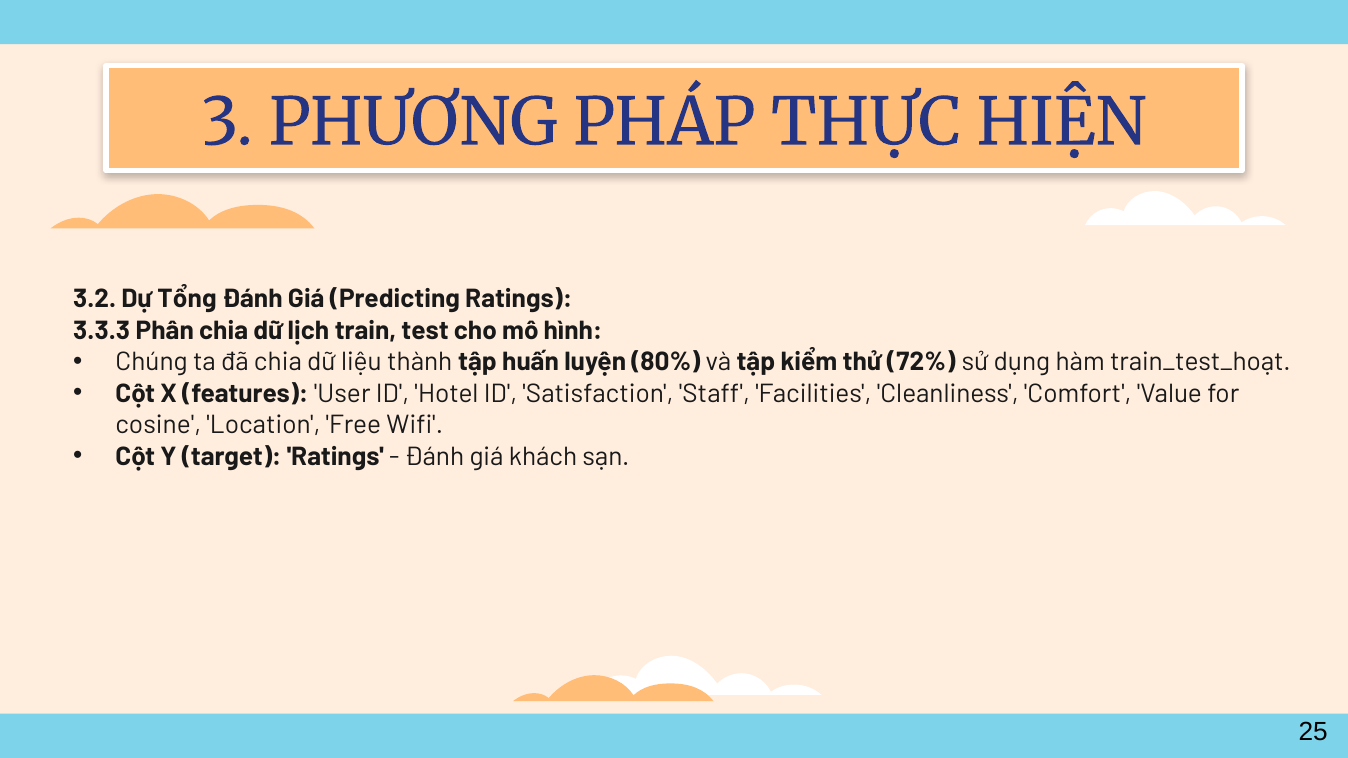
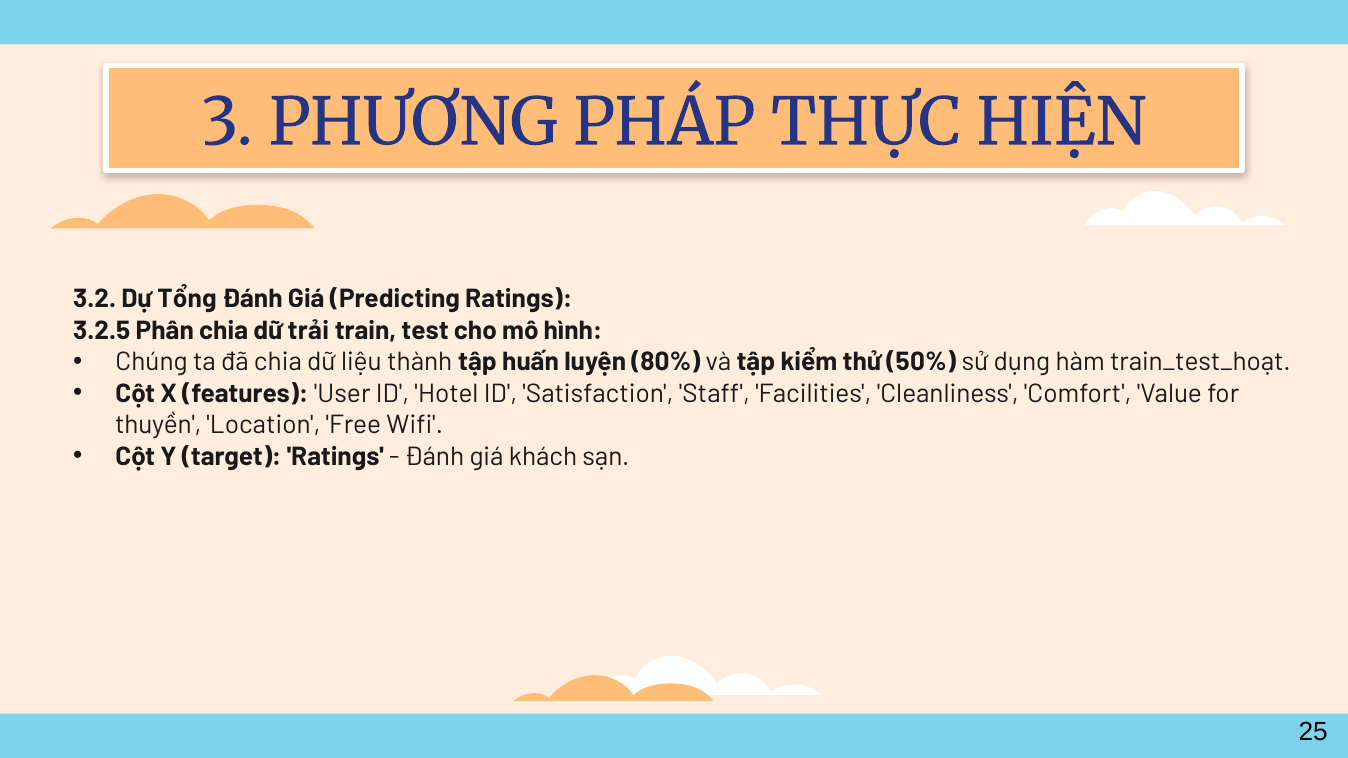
3.3.3: 3.3.3 -> 3.2.5 (102, 331)
lịch: lịch -> trải (308, 331)
72%: 72% -> 50% (921, 362)
cosine: cosine -> thuyền (158, 425)
